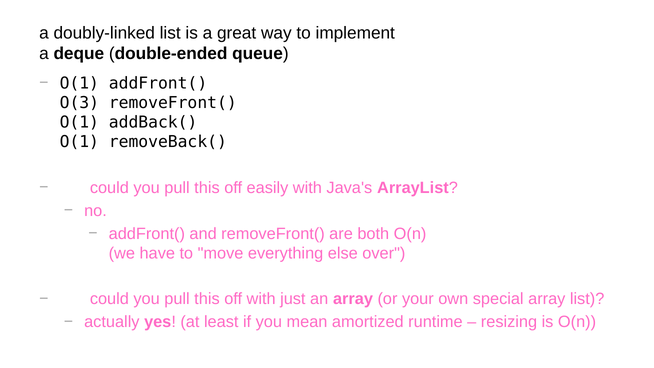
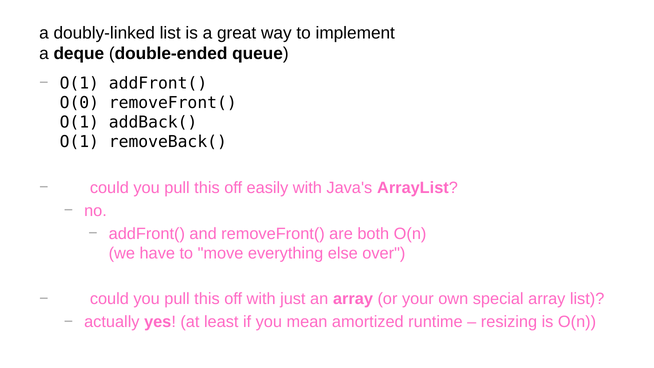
O(3: O(3 -> O(0 (79, 103)
